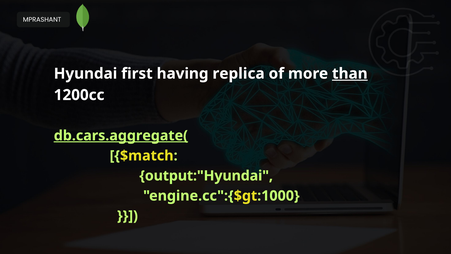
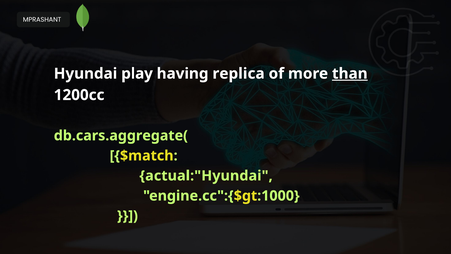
first: first -> play (137, 74)
db.cars.aggregate( underline: present -> none (121, 135)
output:"Hyundai: output:"Hyundai -> actual:"Hyundai (206, 176)
